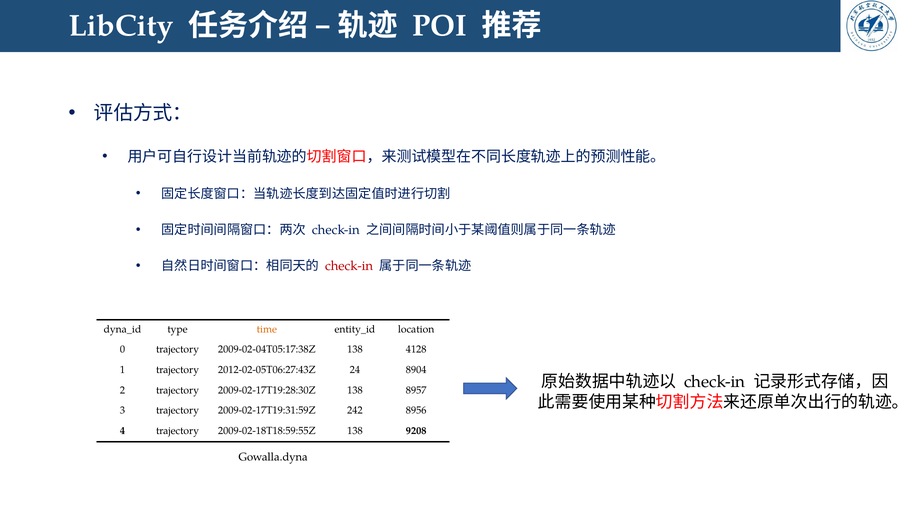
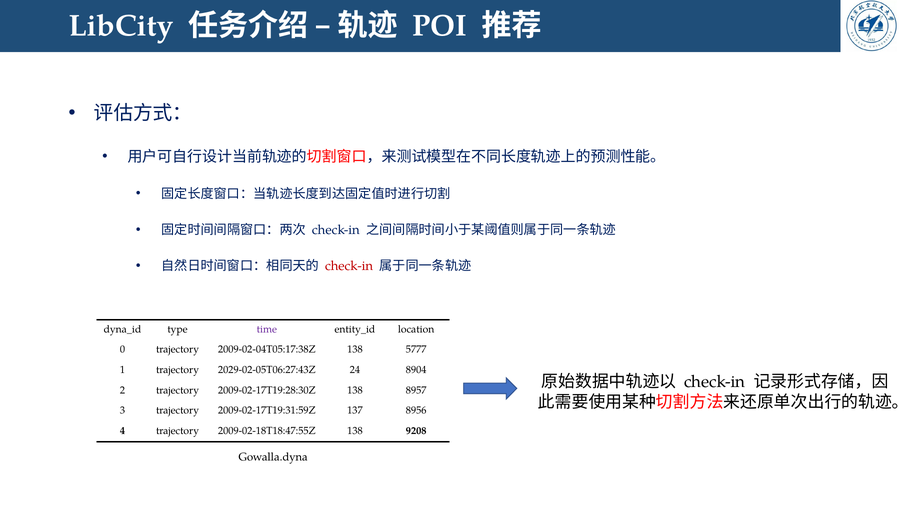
time colour: orange -> purple (267, 329)
4128: 4128 -> 5777 (416, 349)
2012-02-05T06:27:43Z: 2012-02-05T06:27:43Z -> 2029-02-05T06:27:43Z (267, 370)
242: 242 -> 137 (355, 410)
2009-02-18T18:59:55Z: 2009-02-18T18:59:55Z -> 2009-02-18T18:47:55Z (267, 431)
